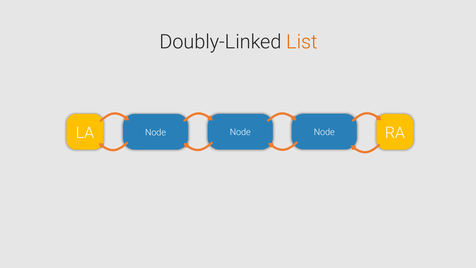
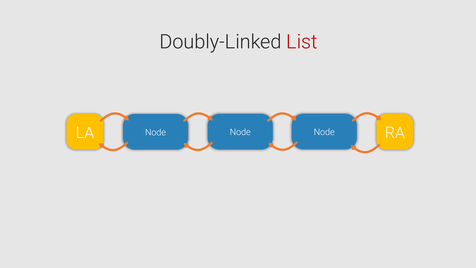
List colour: orange -> red (302, 42)
